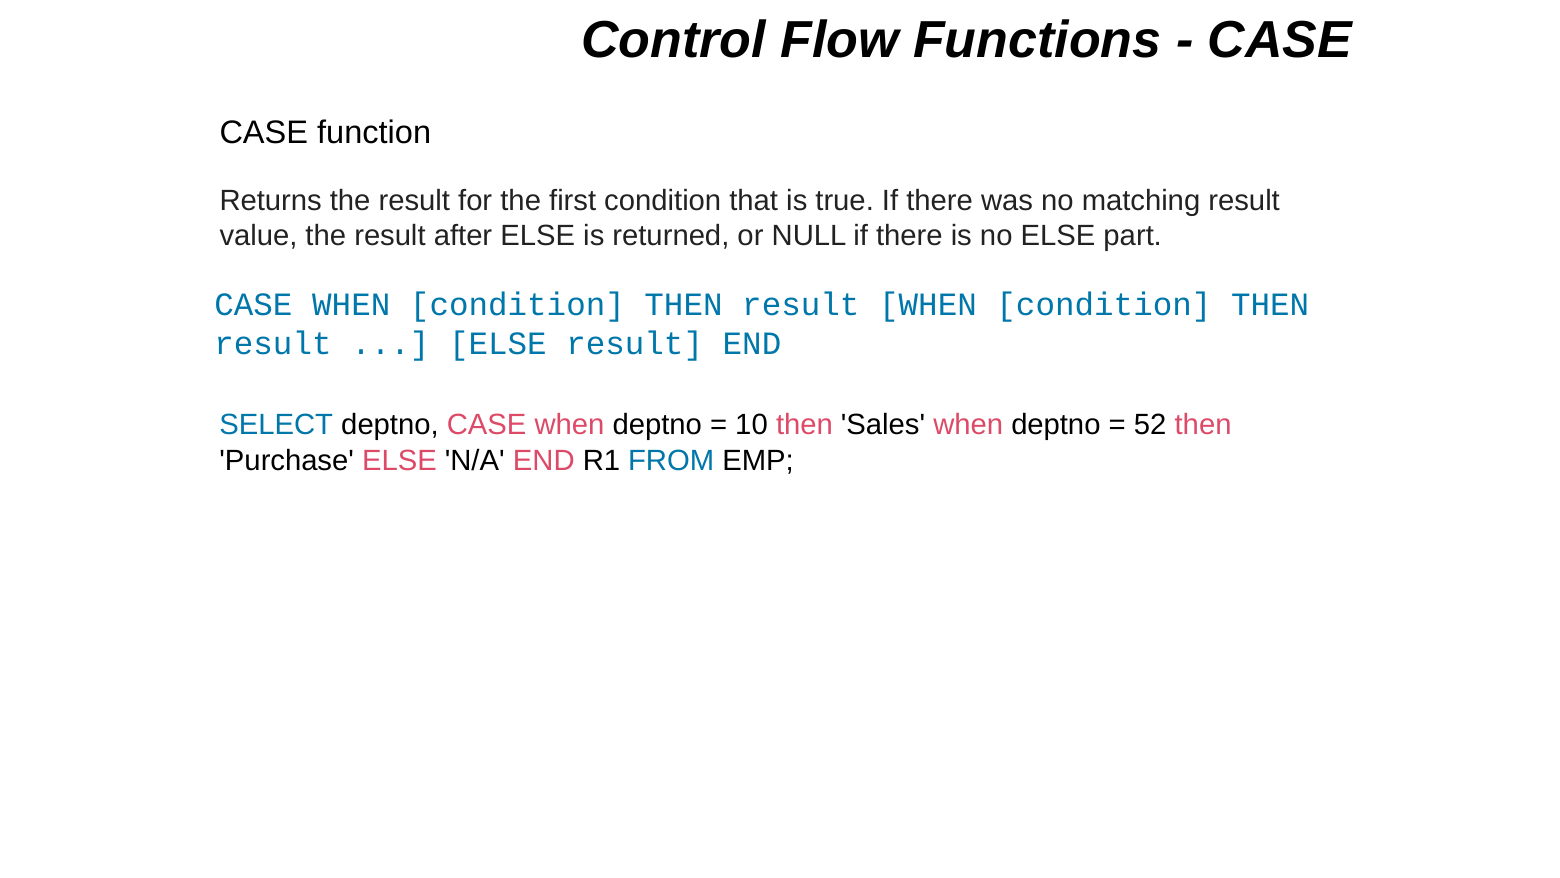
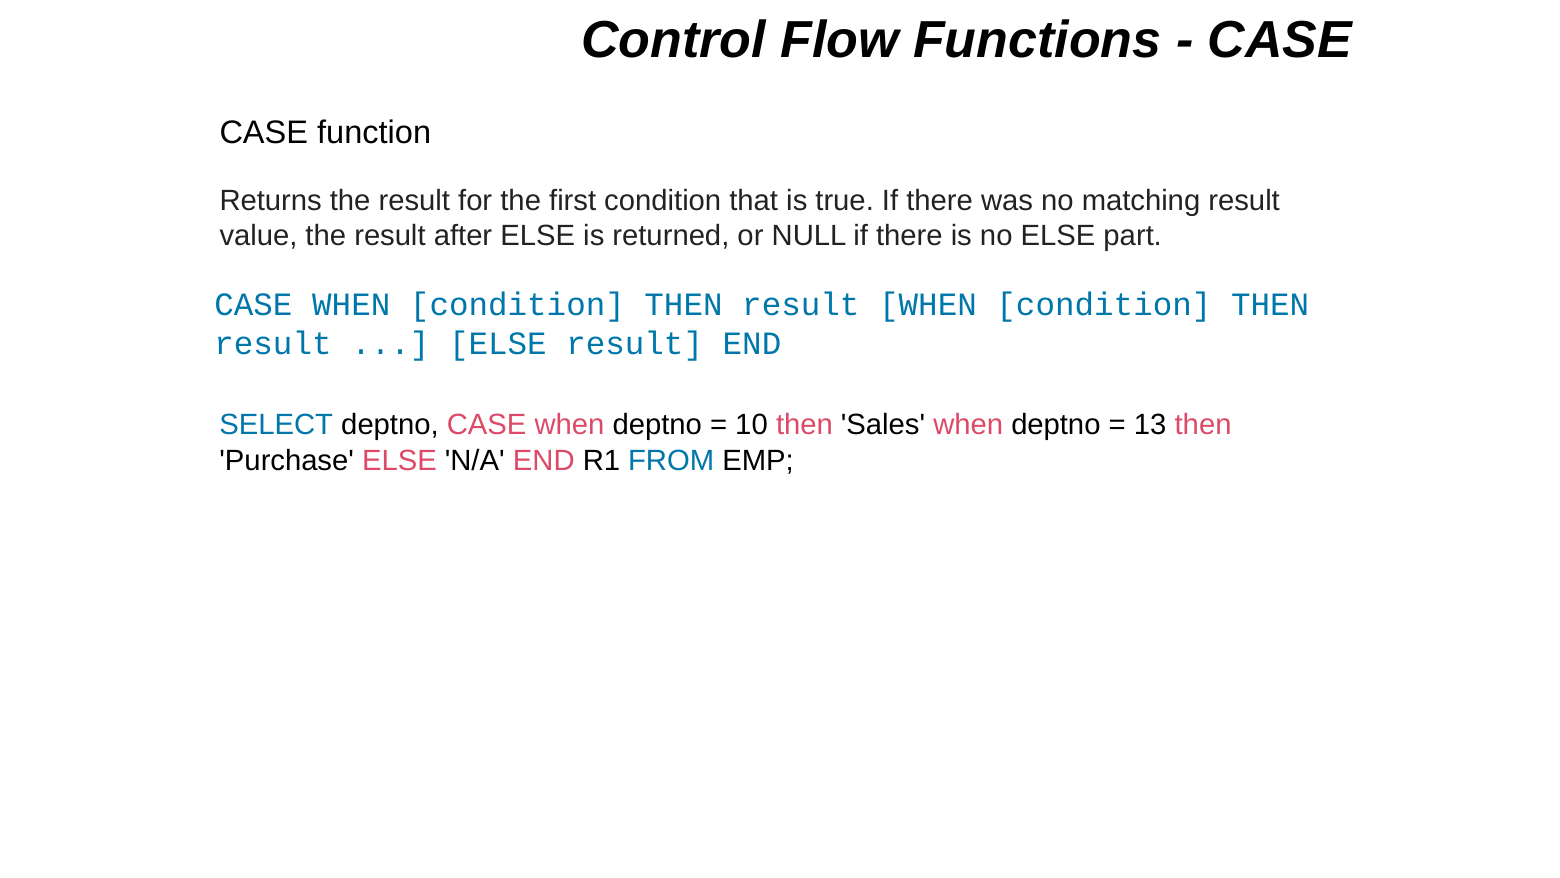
52: 52 -> 13 (1150, 425)
